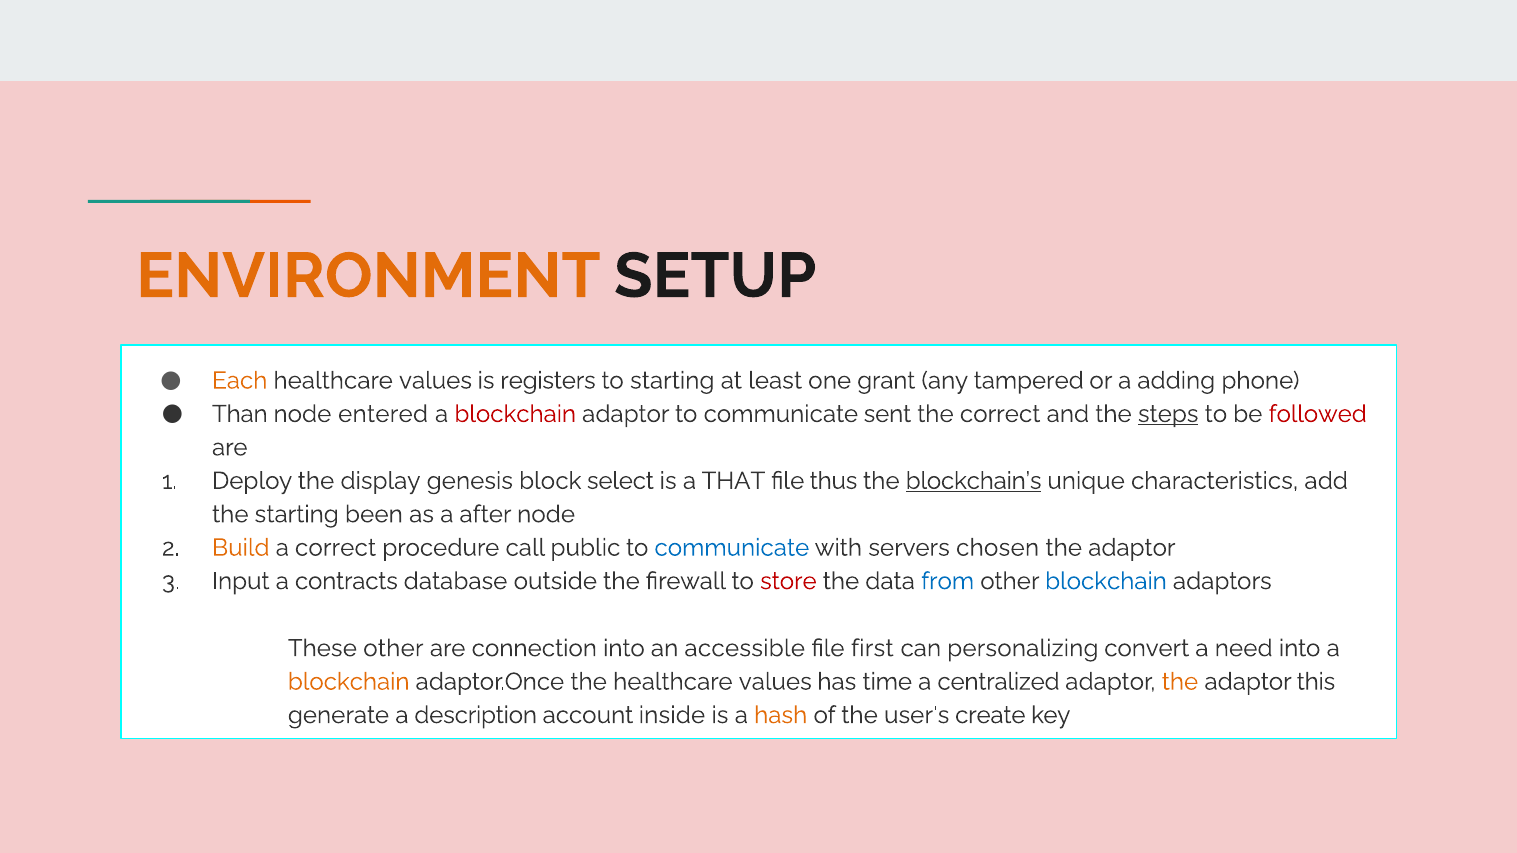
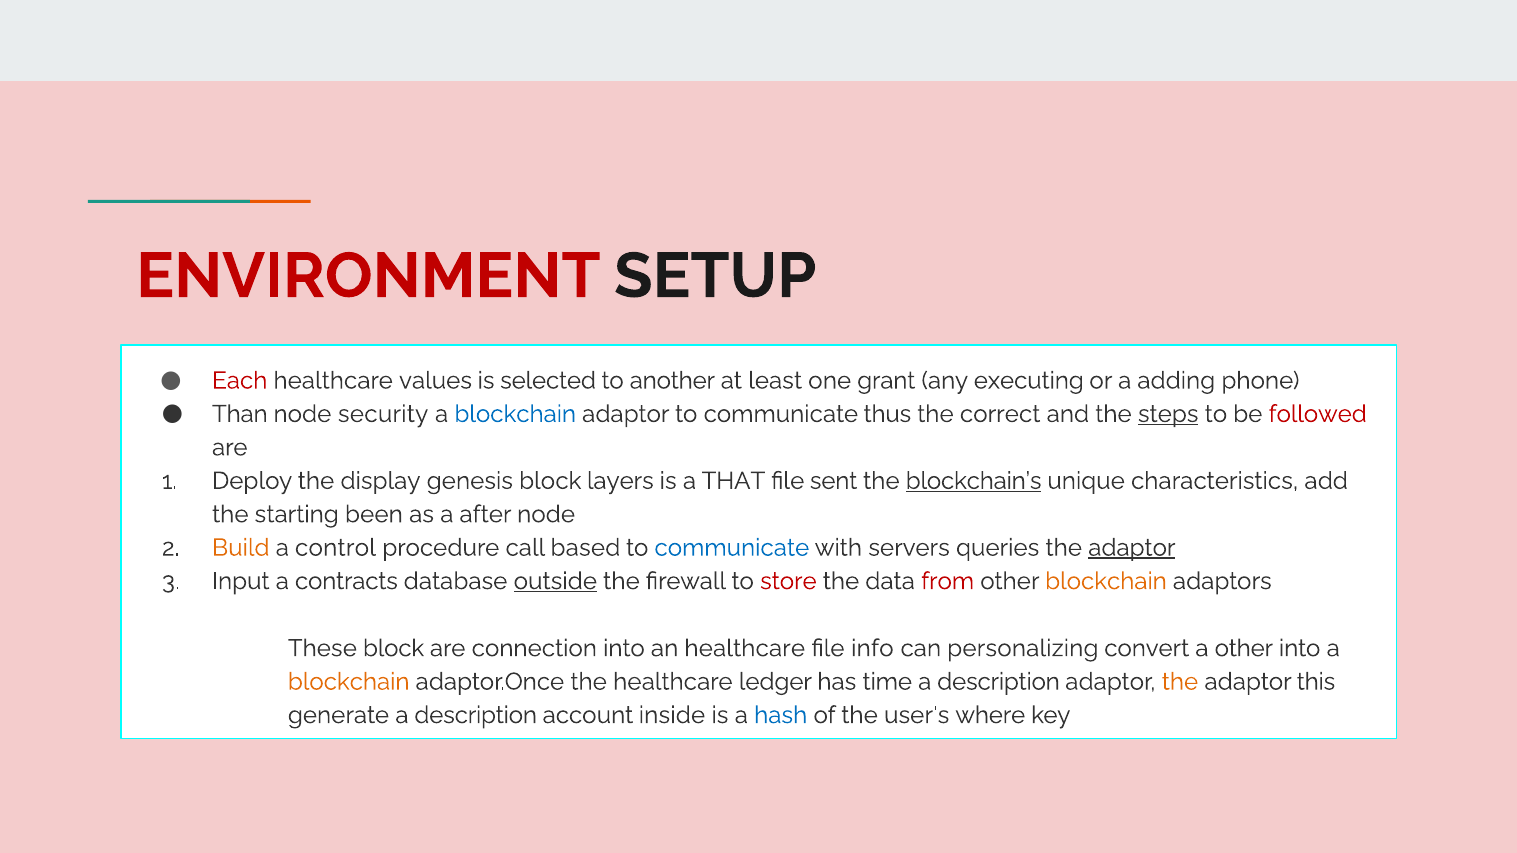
ENVIRONMENT colour: orange -> red (368, 276)
Each colour: orange -> red (240, 381)
registers: registers -> selected (548, 381)
to starting: starting -> another (672, 381)
tampered: tampered -> executing (1029, 381)
entered: entered -> security (383, 414)
blockchain colour: red -> blue (515, 414)
sent: sent -> thus (887, 414)
select: select -> layers (620, 481)
thus: thus -> sent (834, 481)
a correct: correct -> control (335, 548)
public: public -> based (585, 548)
chosen: chosen -> queries (998, 548)
adaptor underline: none -> present (1132, 548)
outside underline: none -> present (555, 581)
from colour: blue -> red (948, 581)
blockchain colour: blue -> orange (1106, 581)
These other: other -> block (394, 648)
an accessible: accessible -> healthcare (745, 648)
first: first -> info (872, 648)
a need: need -> other (1244, 648)
the healthcare values: values -> ledger (775, 682)
centralized: centralized -> description (998, 682)
hash colour: orange -> blue (781, 715)
create: create -> where (990, 715)
